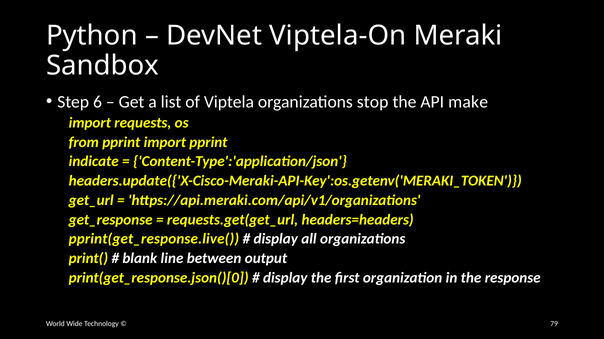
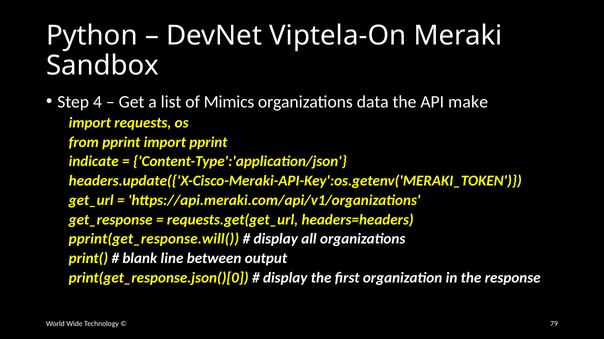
6: 6 -> 4 (98, 102)
Viptela: Viptela -> Mimics (229, 102)
stop: stop -> data (373, 102)
pprint(get_response.live(: pprint(get_response.live( -> pprint(get_response.will( (154, 240)
